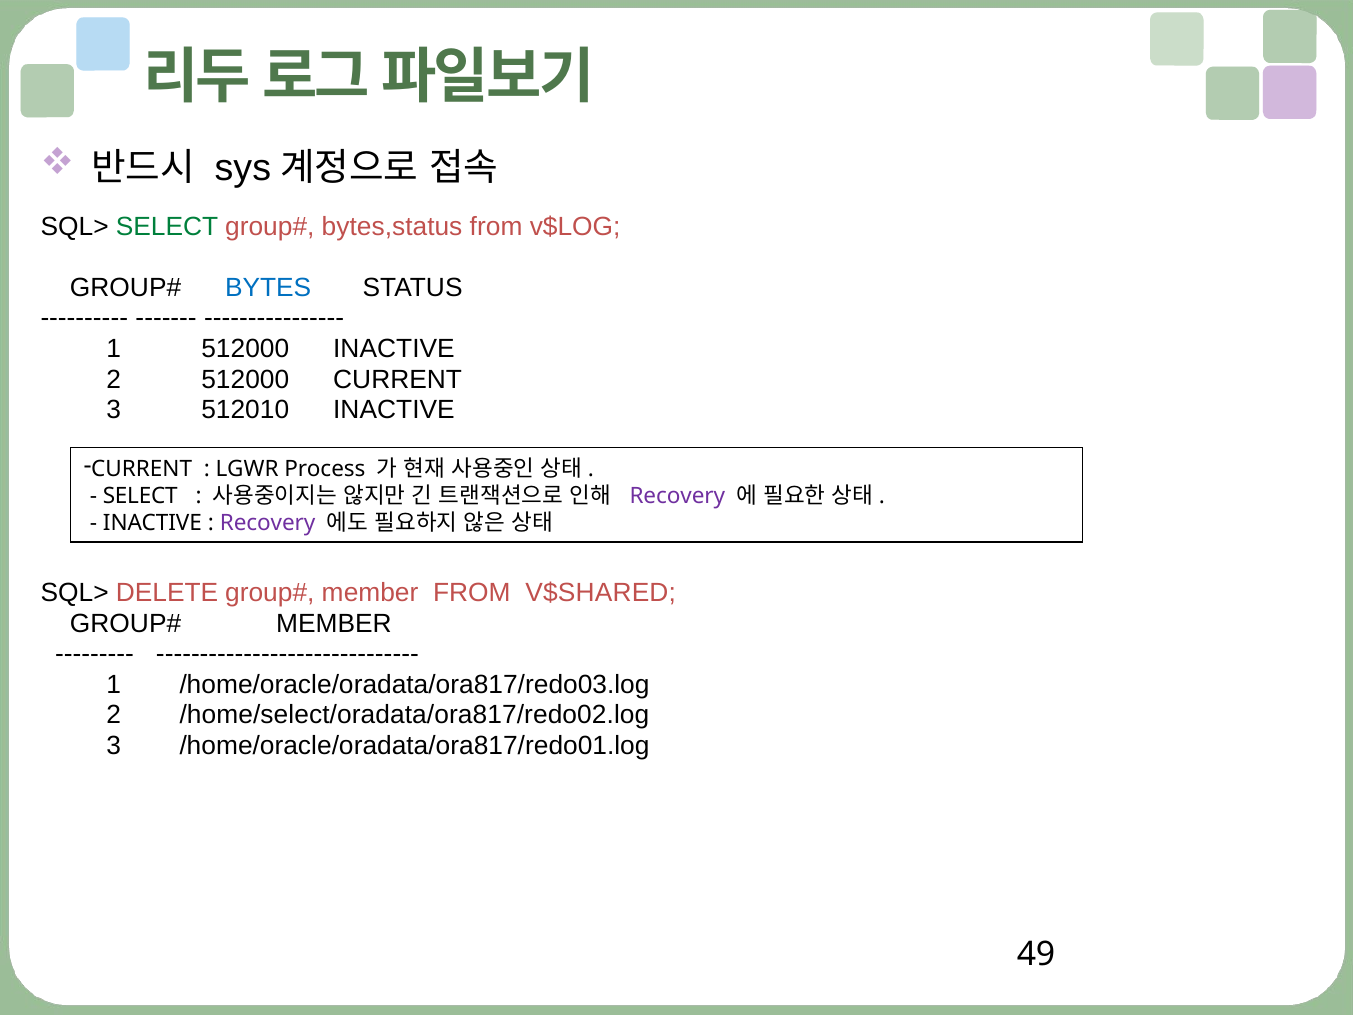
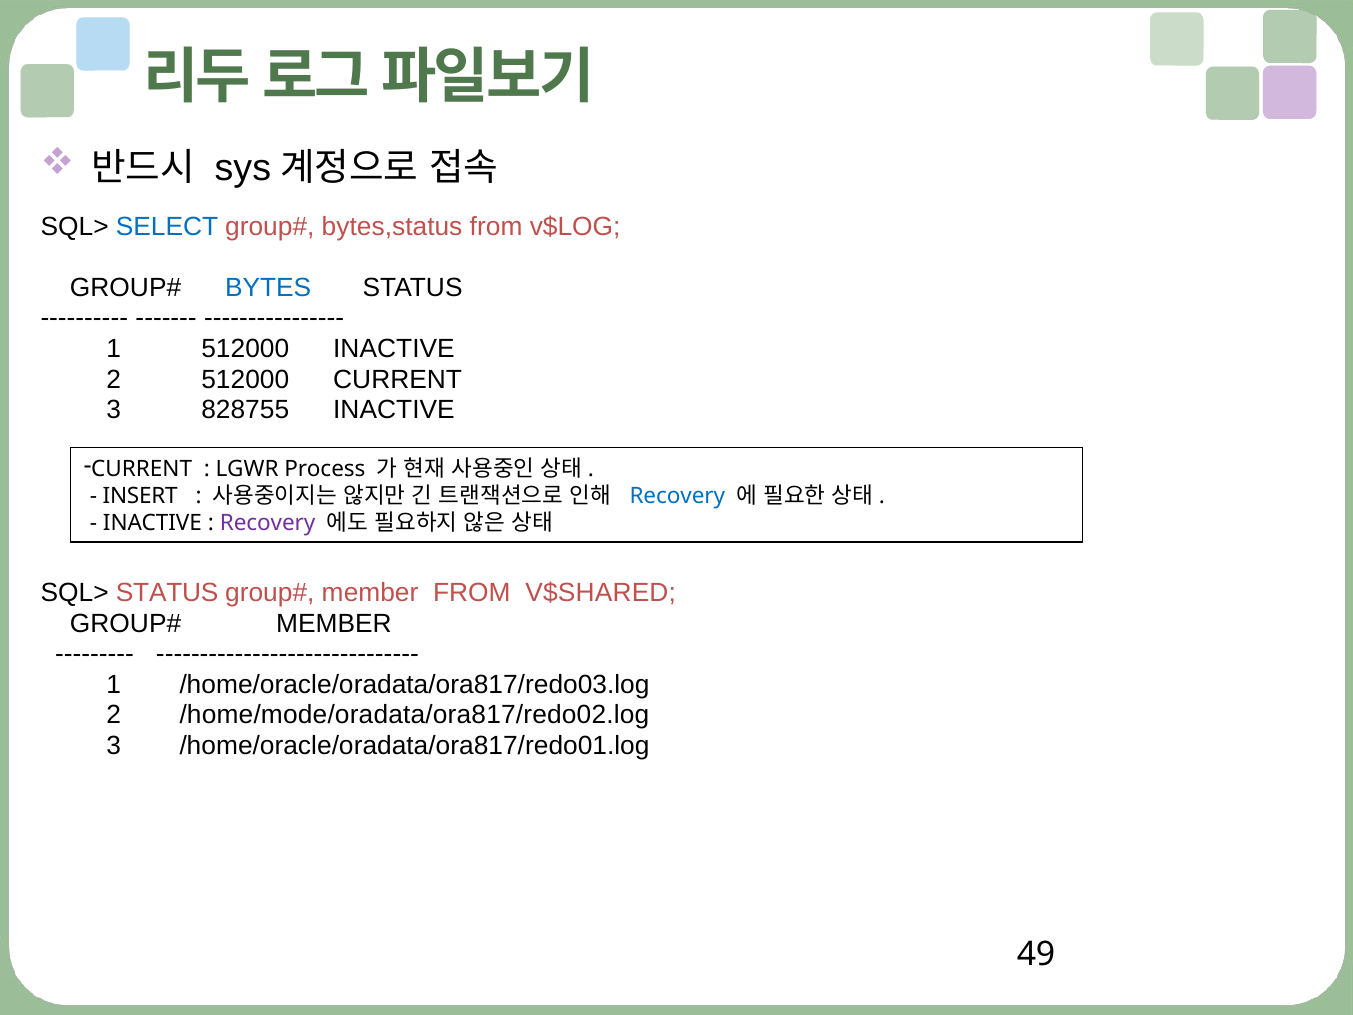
SELECT colour: green -> blue (167, 227)
512010: 512010 -> 828755 (245, 410)
SELECT: SELECT -> INSERT (140, 496)
Recovery colour: purple -> blue (677, 496)
SQL> DELETE: DELETE -> STATUS (167, 593)
/home/select/oradata/ora817/redo02.log: /home/select/oradata/ora817/redo02.log -> /home/mode/oradata/ora817/redo02.log (414, 715)
